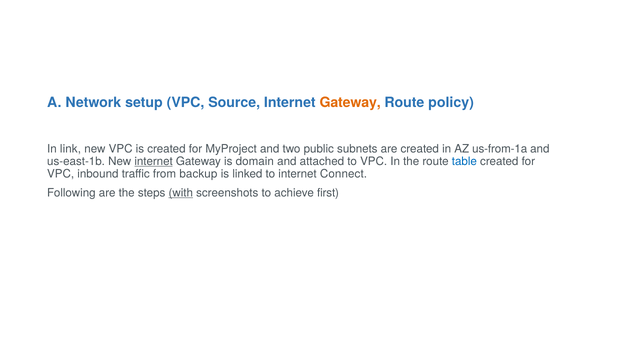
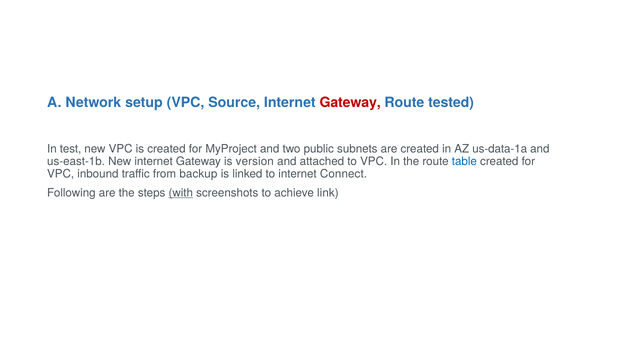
Gateway colour: orange -> red (350, 102)
policy: policy -> tested (451, 102)
link: link -> test (71, 149)
us-from-1a: us-from-1a -> us-data-1a (500, 149)
internet underline: present -> none (154, 161)
domain: domain -> version (255, 161)
first: first -> link (328, 193)
